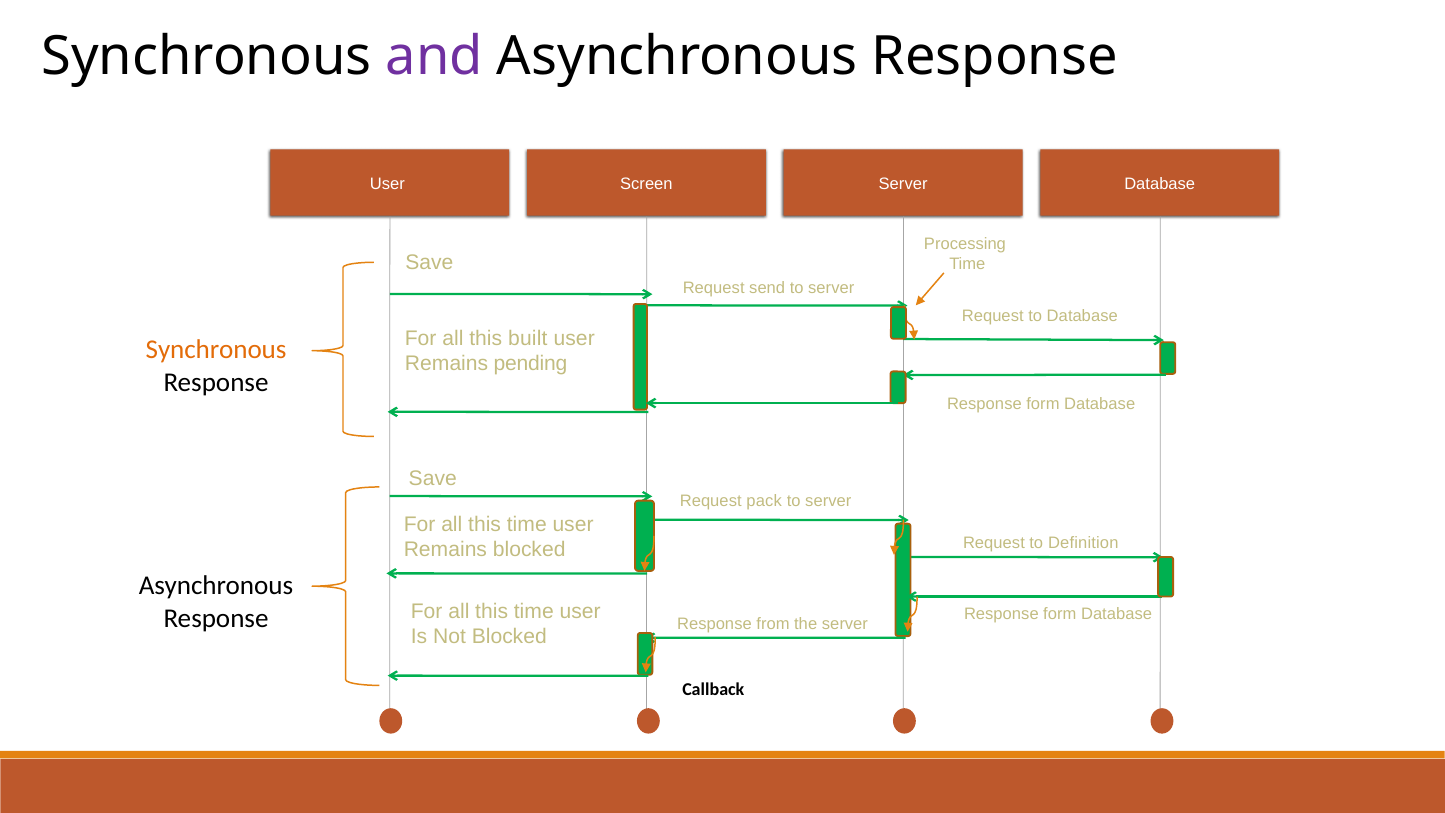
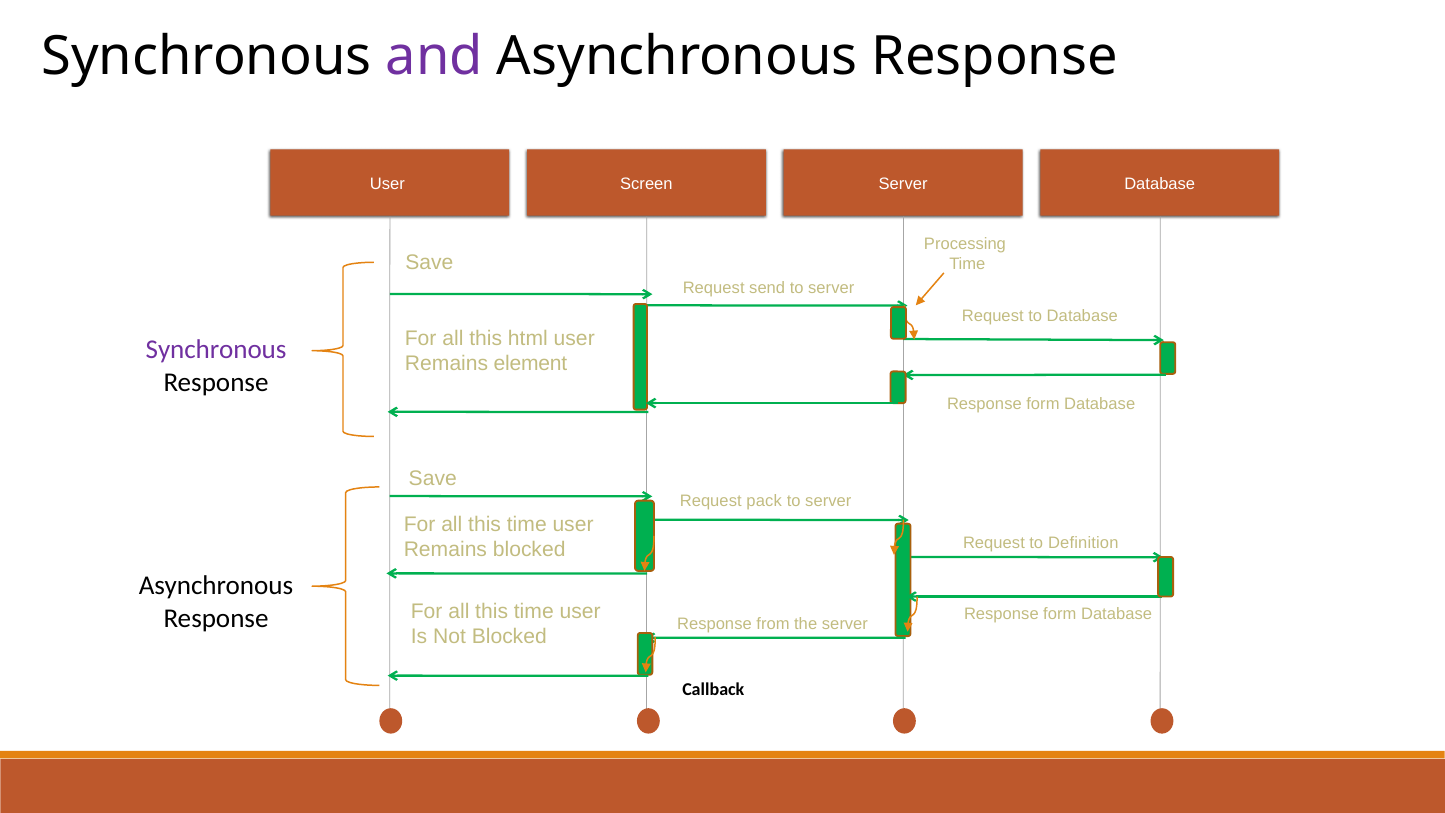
built: built -> html (528, 338)
Synchronous colour: orange -> purple (216, 350)
pending: pending -> element (530, 364)
